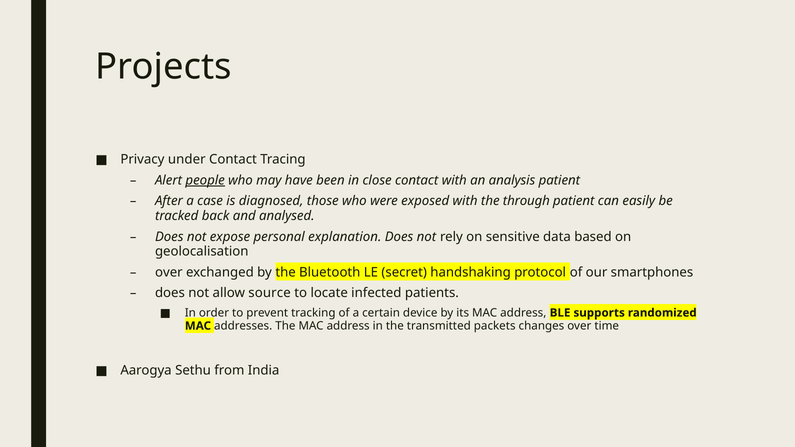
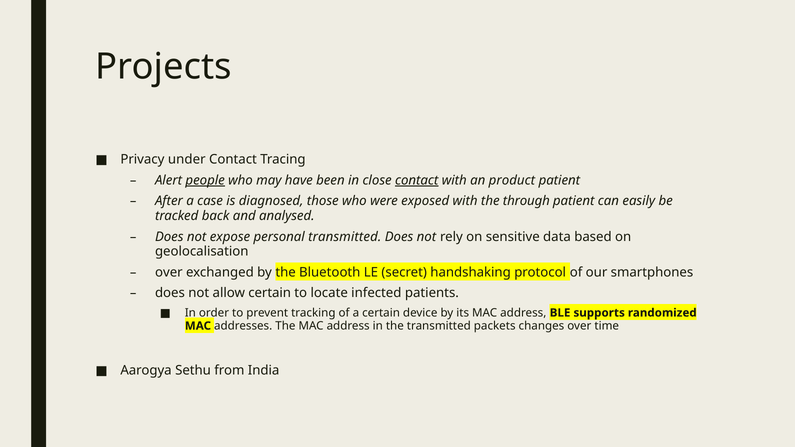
contact underline: none -> present (417, 180)
analysis: analysis -> product (512, 180)
personal explanation: explanation -> transmitted (345, 237)
allow source: source -> certain (270, 293)
